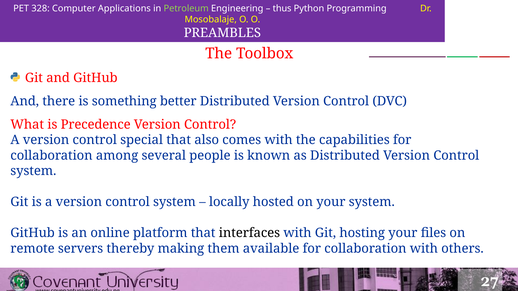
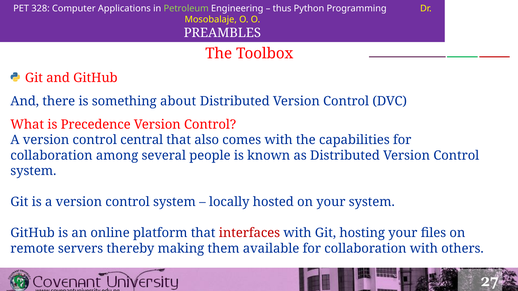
better: better -> about (178, 101)
special: special -> central (142, 140)
interfaces colour: black -> red (249, 233)
